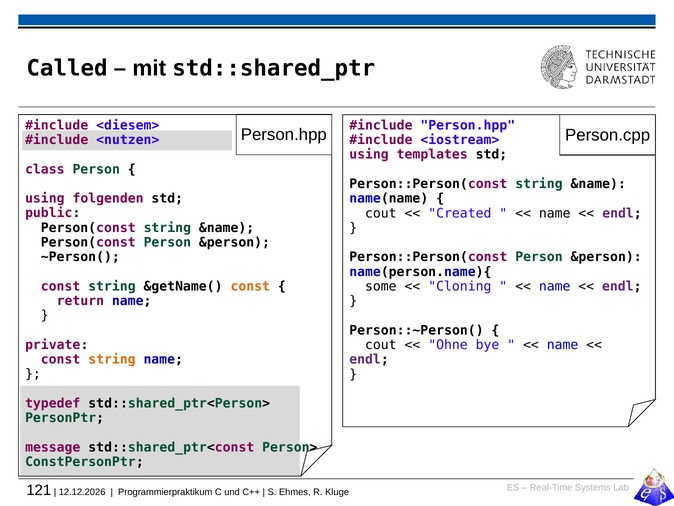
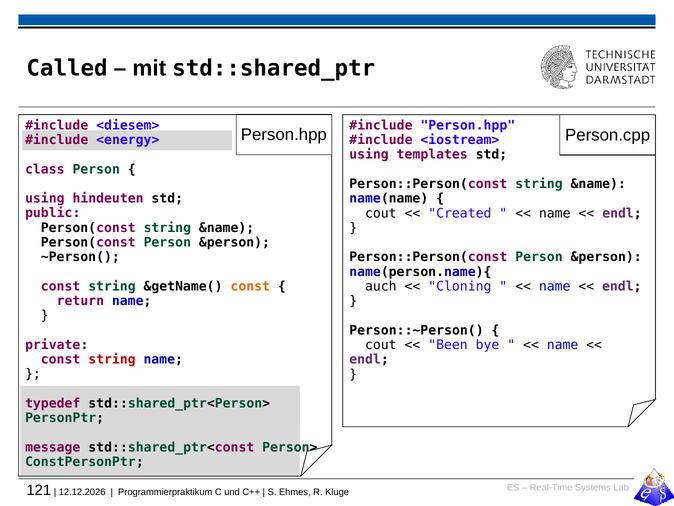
<nutzen>: <nutzen> -> <energy> (128, 140)
folgenden: folgenden -> hindeuten (108, 198)
some: some -> auch (381, 286)
Ohne: Ohne -> Been (448, 345)
string colour: orange -> red (112, 359)
